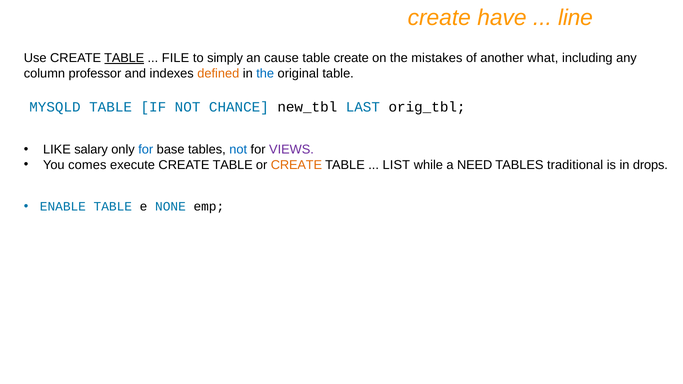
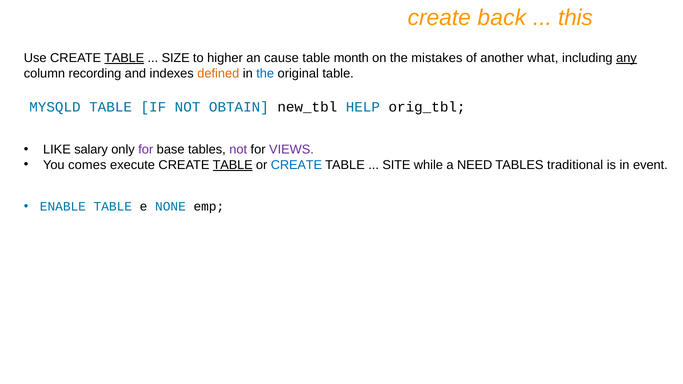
have: have -> back (502, 18)
line: line -> this (575, 18)
FILE: FILE -> SIZE (176, 58)
simply: simply -> higher (225, 58)
table create: create -> month (351, 58)
any underline: none -> present (626, 58)
professor: professor -> recording (95, 73)
CHANCE: CHANCE -> OBTAIN (239, 107)
LAST: LAST -> HELP (363, 107)
for colour: blue -> purple (146, 150)
not colour: blue -> purple (238, 150)
TABLE underline: none -> present (233, 165)
CREATE colour: orange -> blue (296, 165)
LIST: LIST -> SITE (396, 165)
drops: drops -> event (650, 165)
